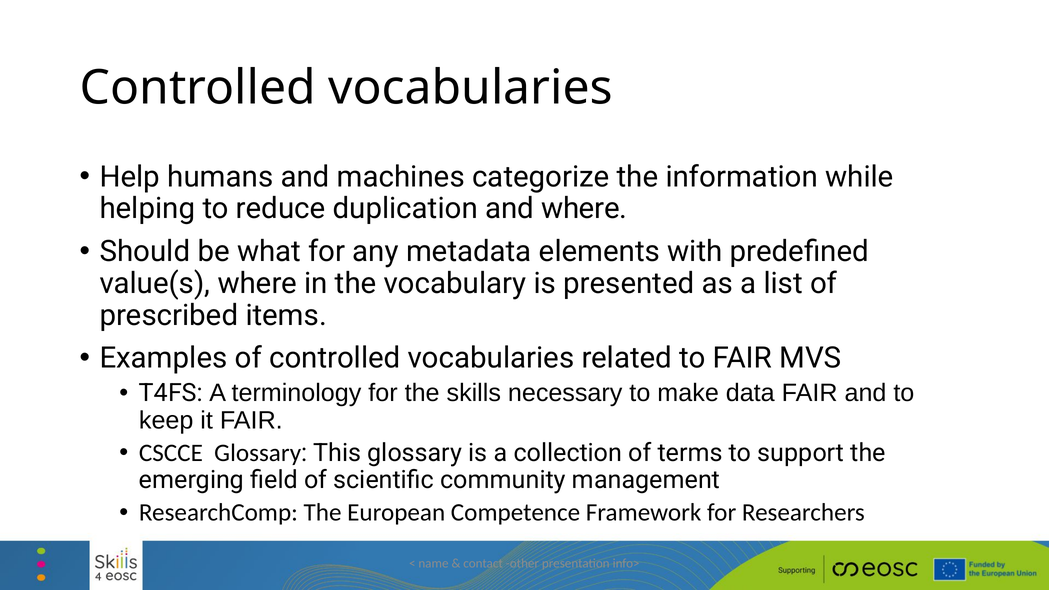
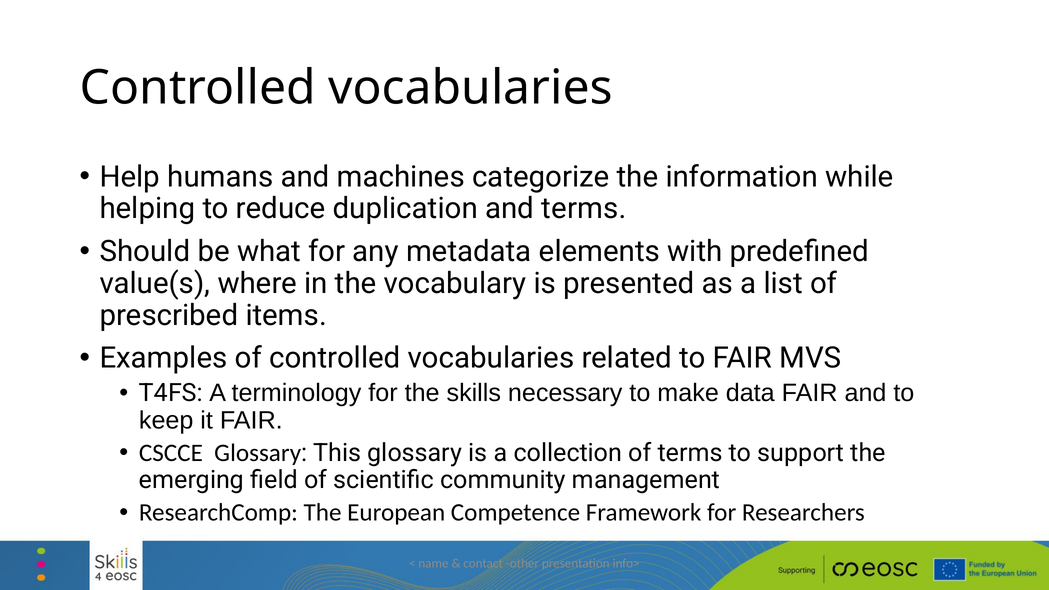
and where: where -> terms (584, 209)
